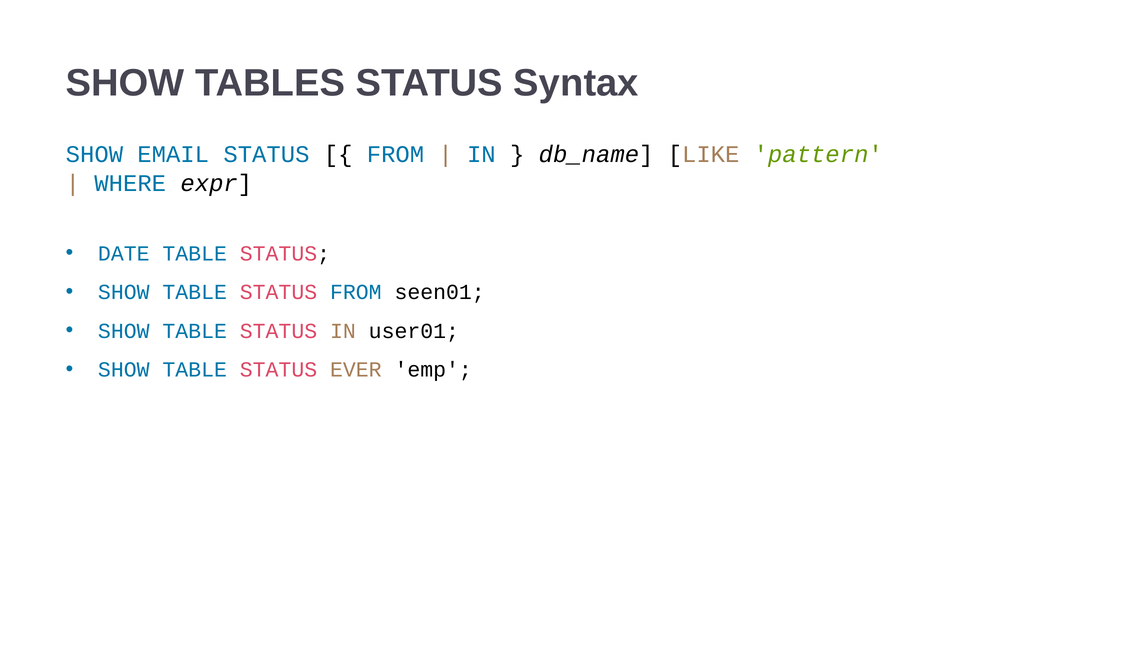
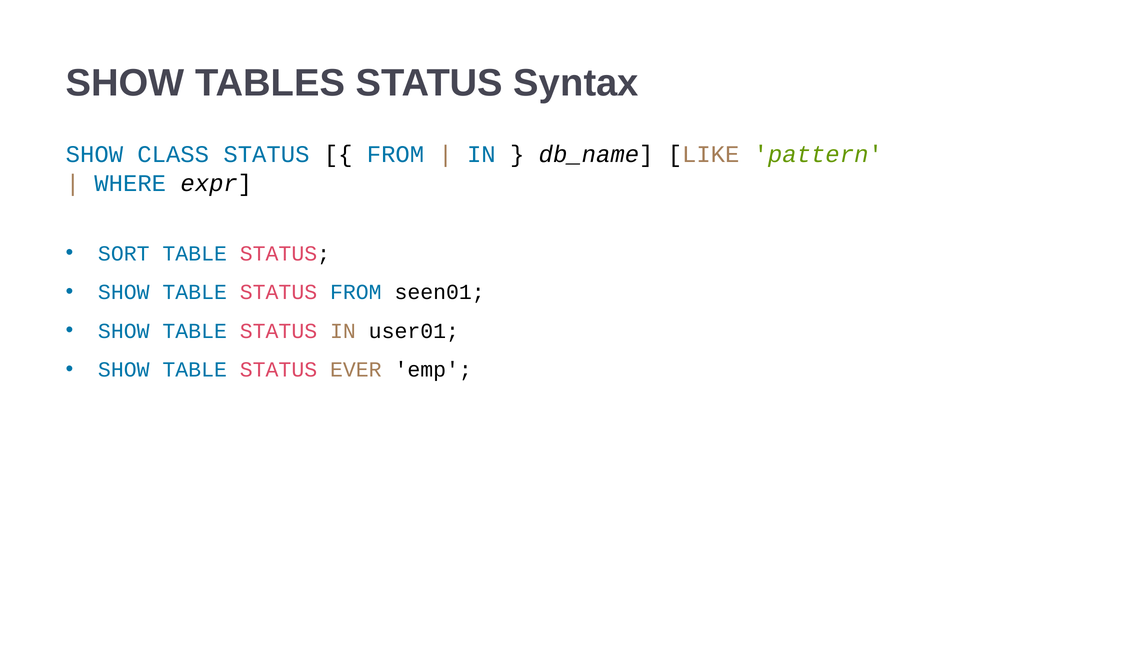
EMAIL: EMAIL -> CLASS (173, 154)
DATE: DATE -> SORT (124, 253)
